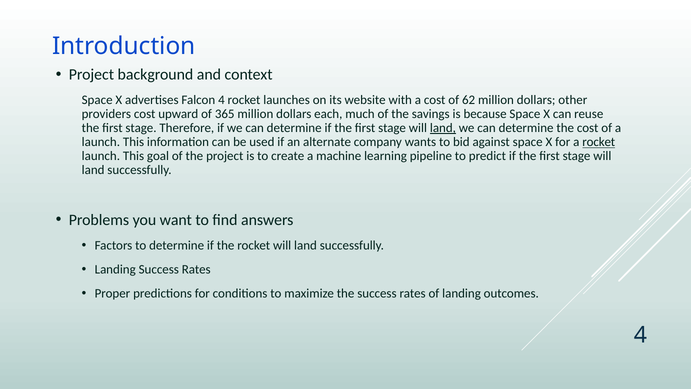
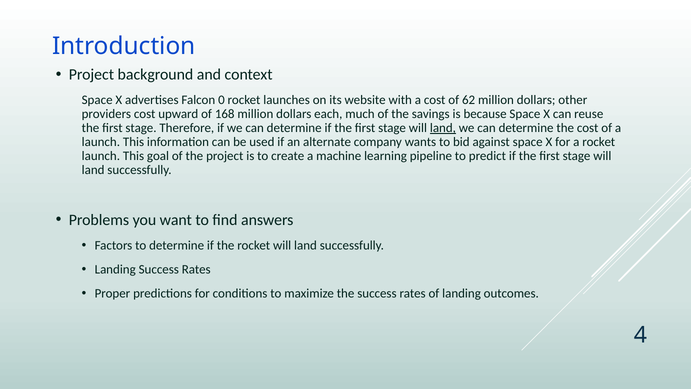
Falcon 4: 4 -> 0 (221, 100)
365: 365 -> 168 (225, 114)
rocket underline: present -> none (599, 142)
